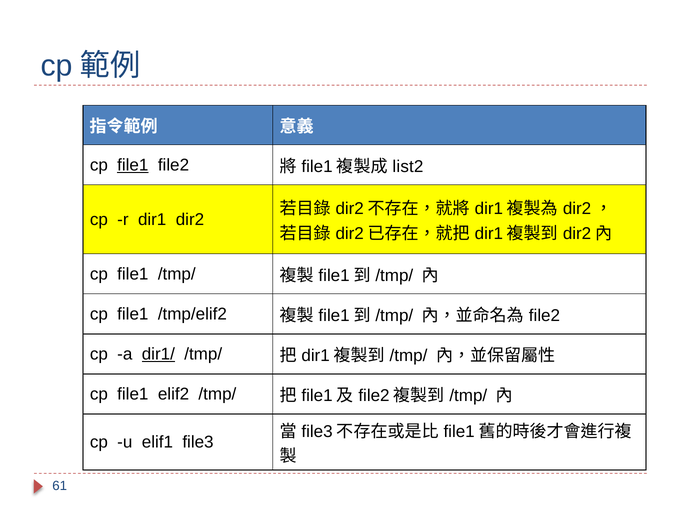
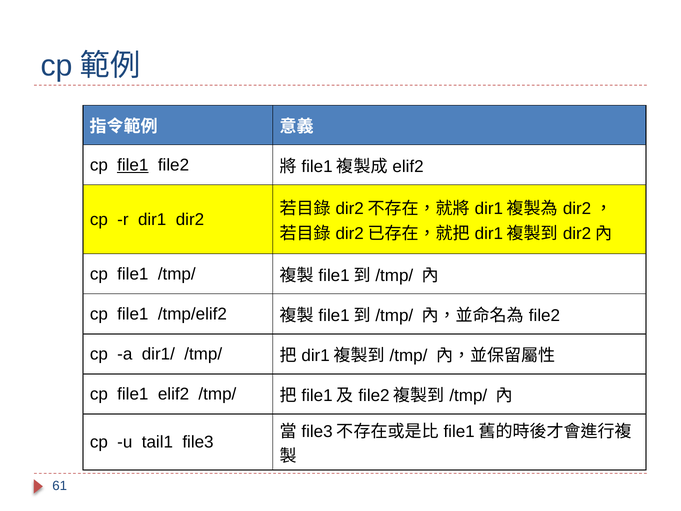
list2: list2 -> elif2 (408, 166)
dir1/ underline: present -> none (158, 354)
elif1: elif1 -> tail1 (157, 442)
